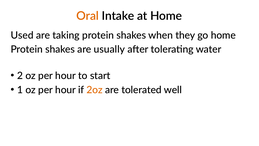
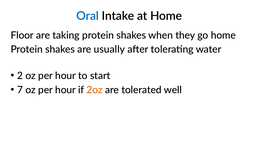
Oral colour: orange -> blue (88, 16)
Used: Used -> Floor (22, 35)
1: 1 -> 7 (20, 90)
